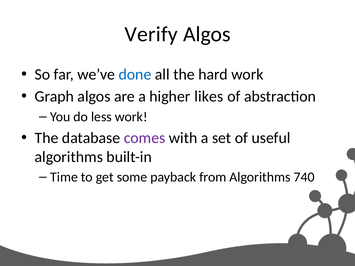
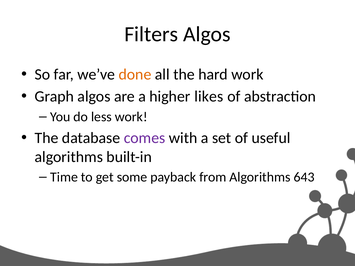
Verify: Verify -> Filters (151, 34)
done colour: blue -> orange (135, 74)
740: 740 -> 643 (304, 177)
